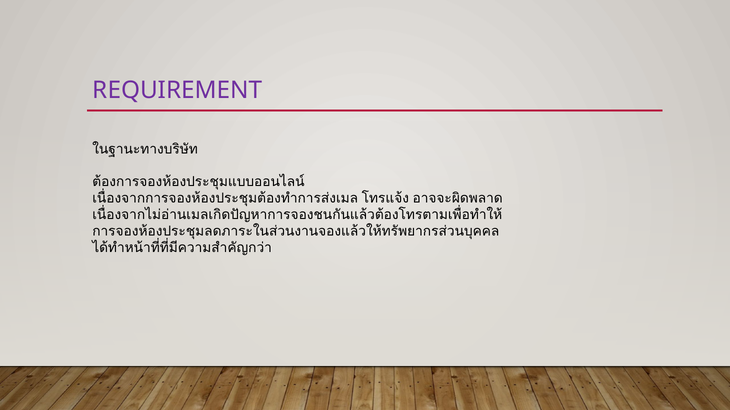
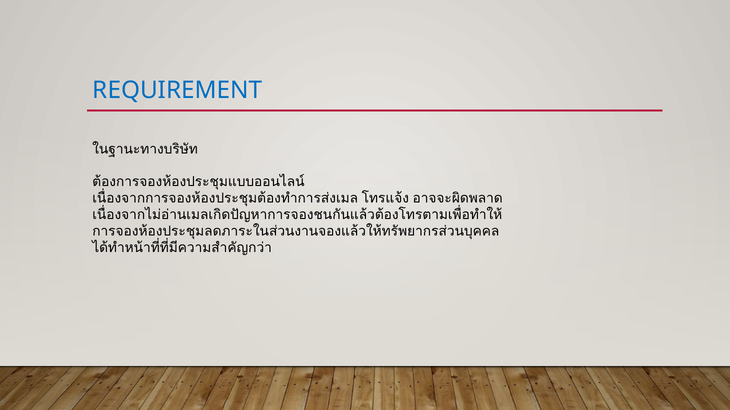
REQUIREMENT colour: purple -> blue (177, 90)
